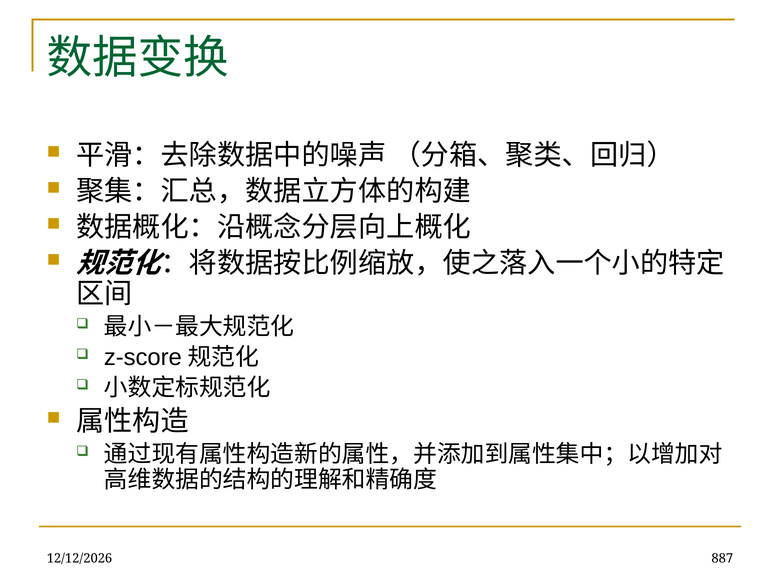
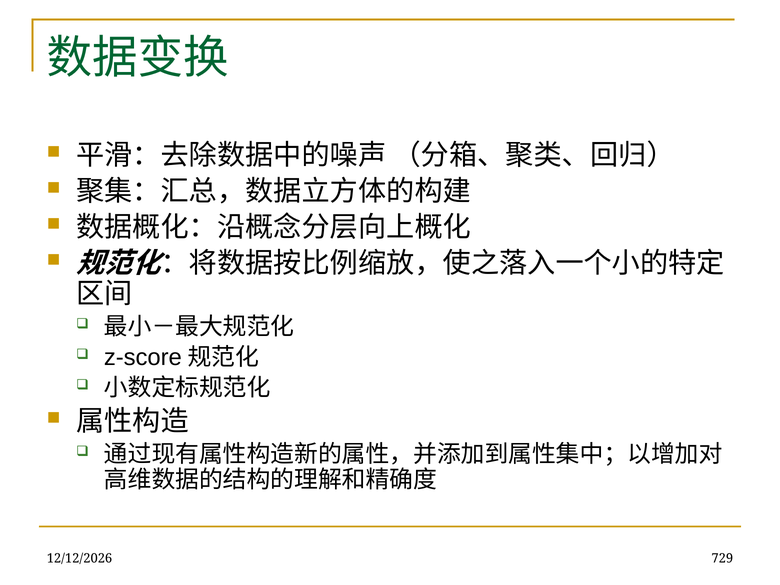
887: 887 -> 729 (722, 559)
